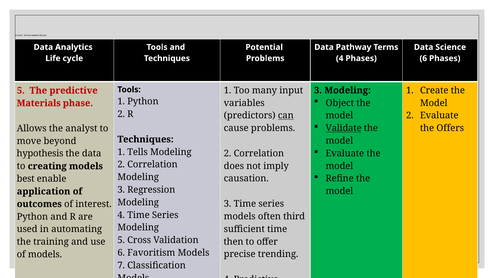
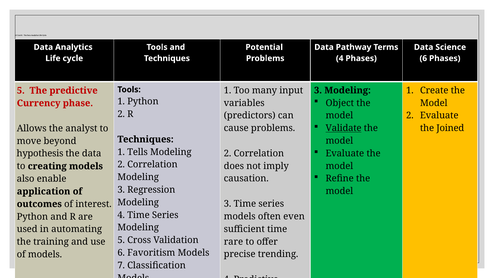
Materials: Materials -> Currency (39, 103)
can underline: present -> none (286, 116)
Offers: Offers -> Joined (450, 128)
best: best -> also (26, 179)
third: third -> even (294, 216)
then: then -> rare (233, 242)
